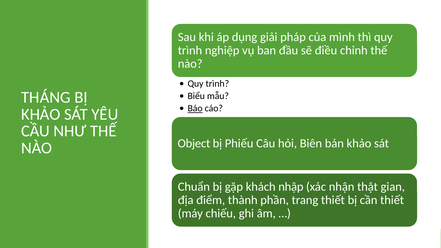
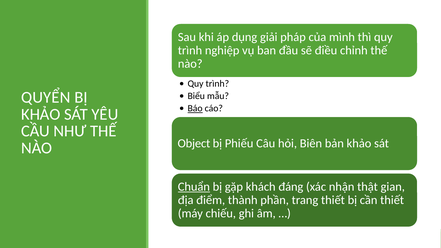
THÁNG: THÁNG -> QUYỂN (46, 97)
Chuẩn underline: none -> present (194, 187)
nhập: nhập -> đáng (291, 187)
